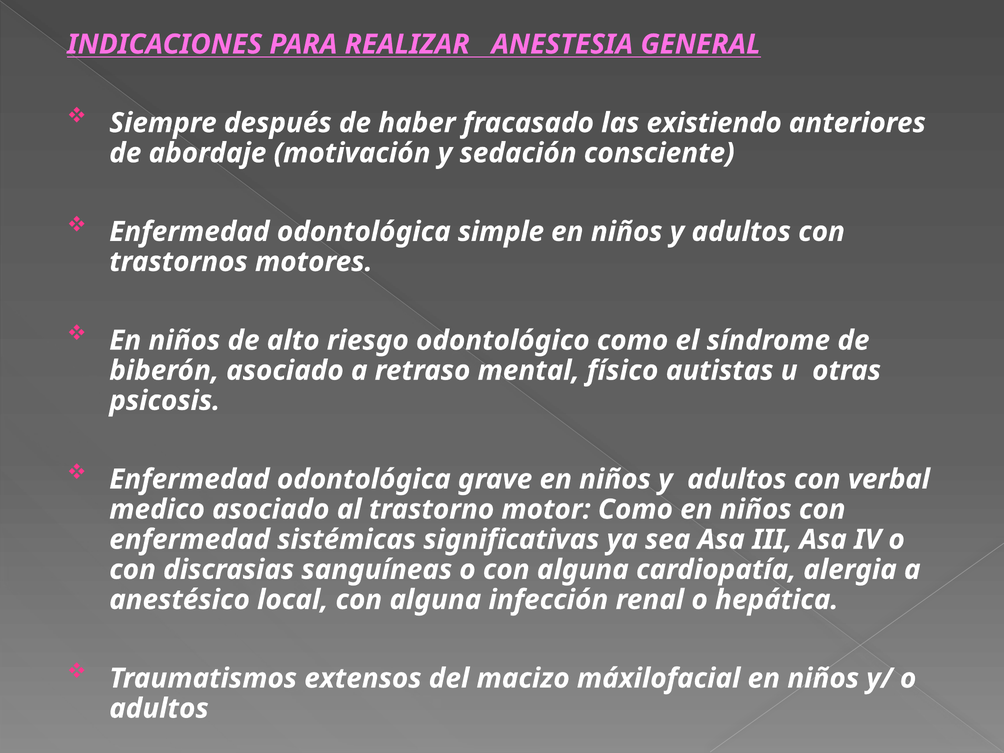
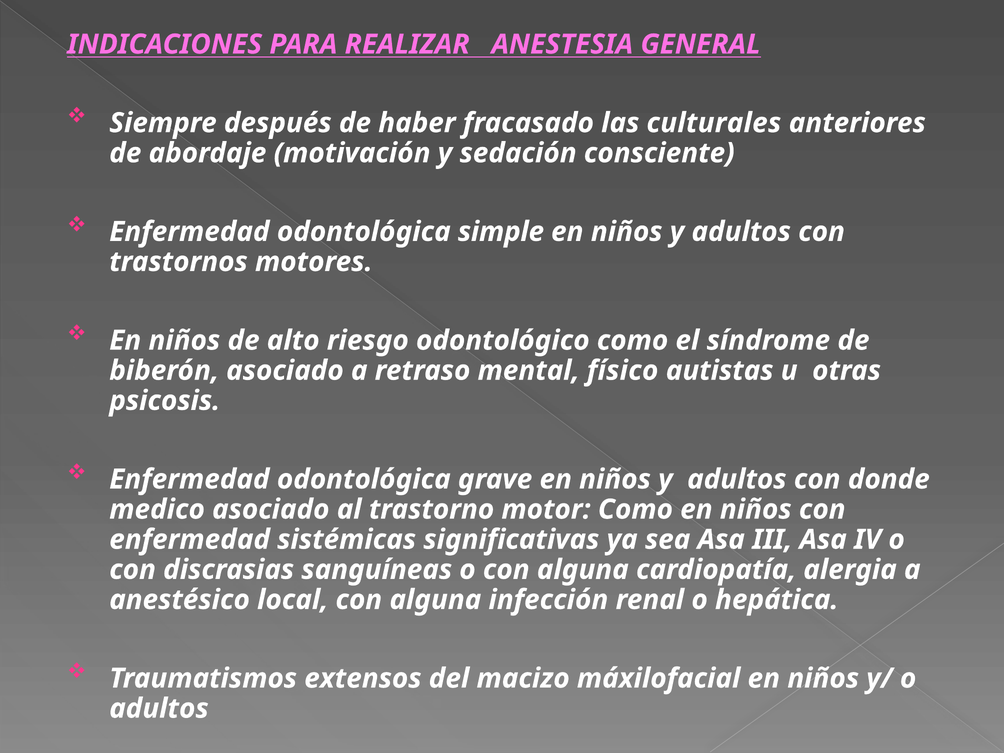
existiendo: existiendo -> culturales (714, 123)
verbal: verbal -> donde (889, 479)
